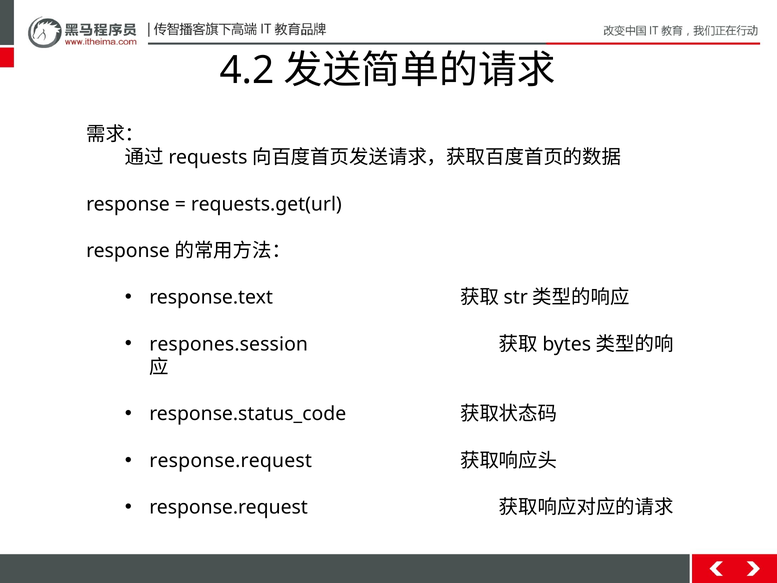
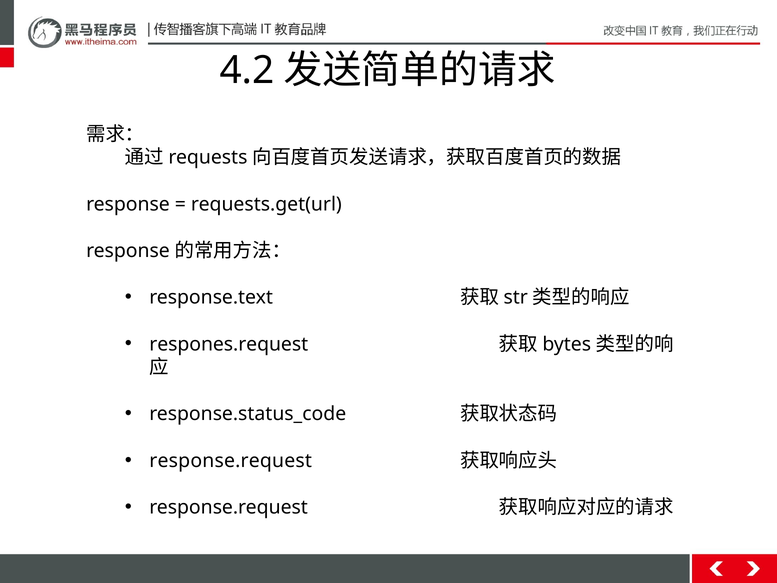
respones.session: respones.session -> respones.request (229, 344)
